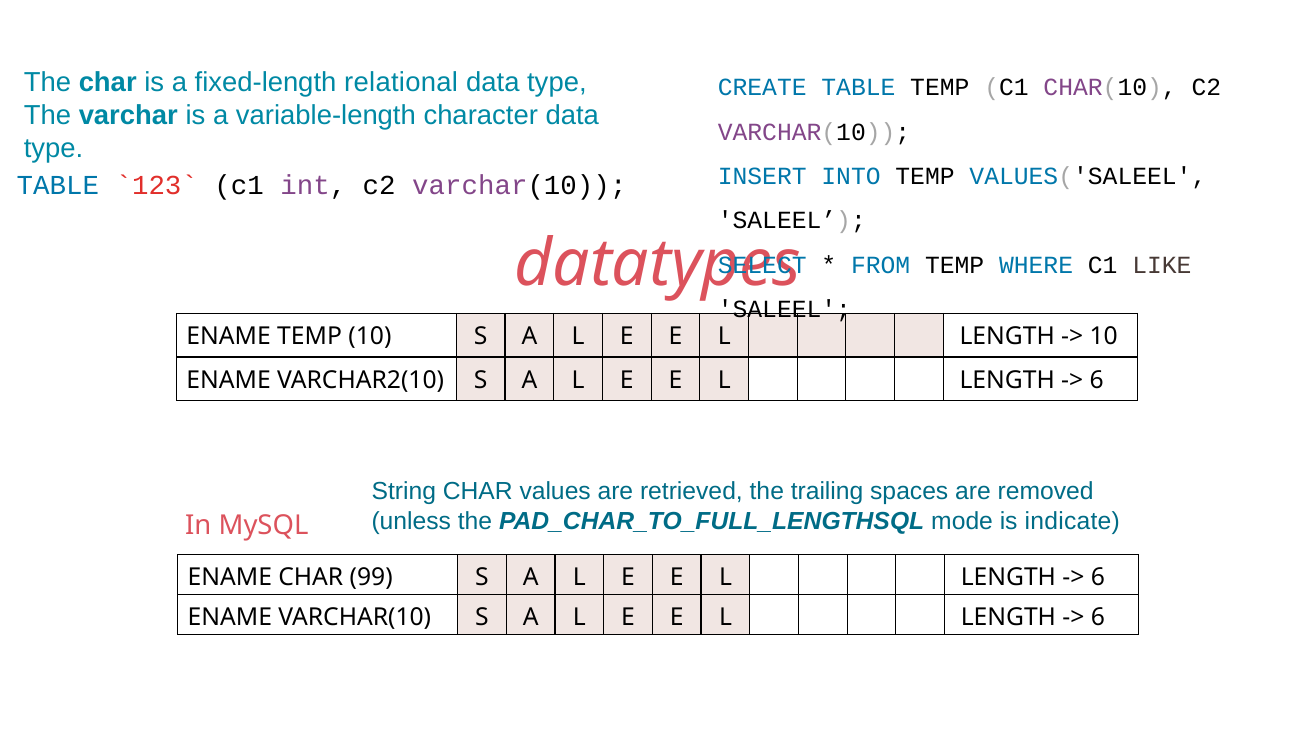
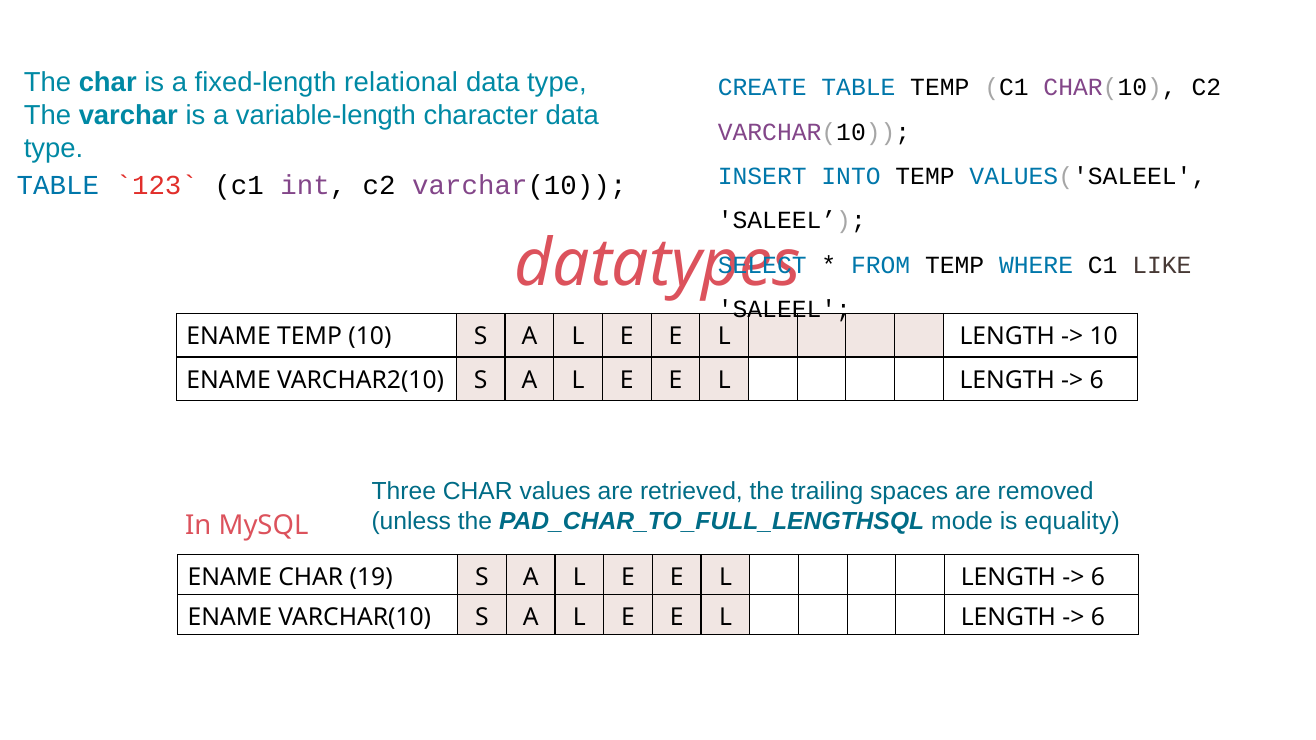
String: String -> Three (404, 491)
indicate: indicate -> equality (1072, 521)
99: 99 -> 19 (371, 578)
